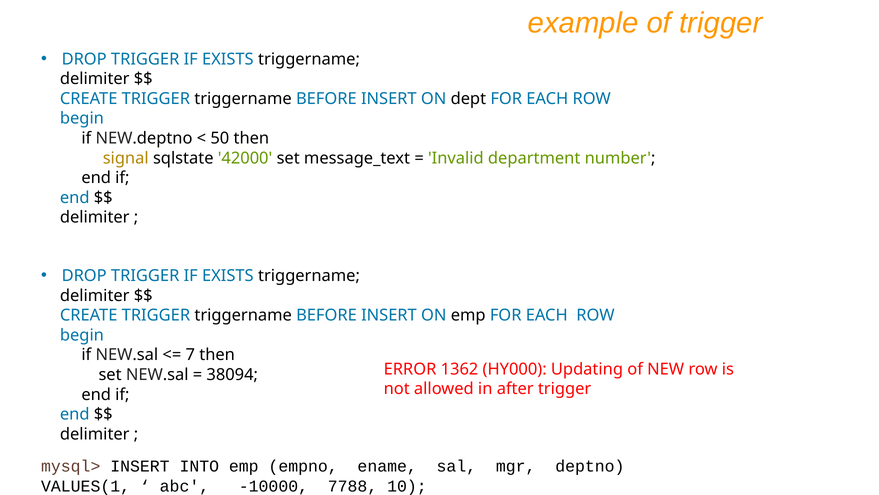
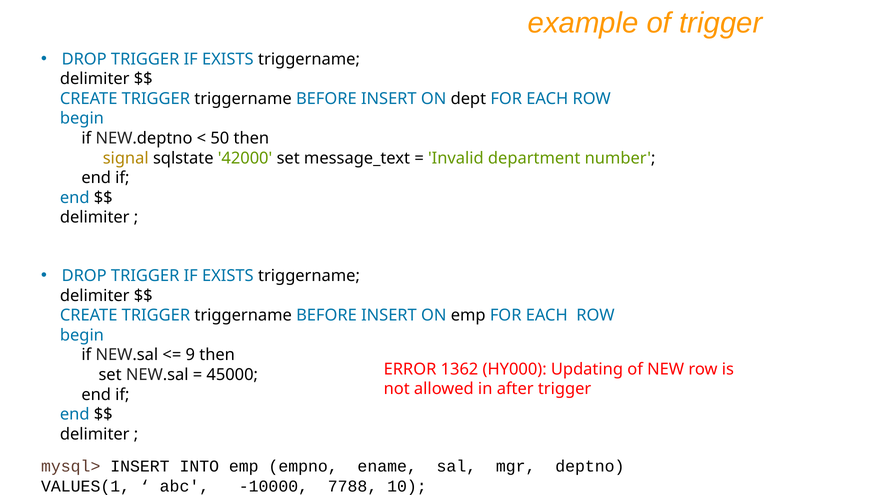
7: 7 -> 9 (190, 355)
38094: 38094 -> 45000 (232, 374)
